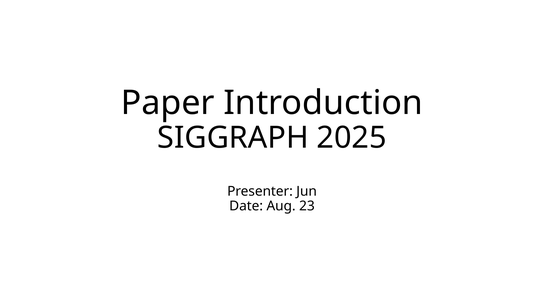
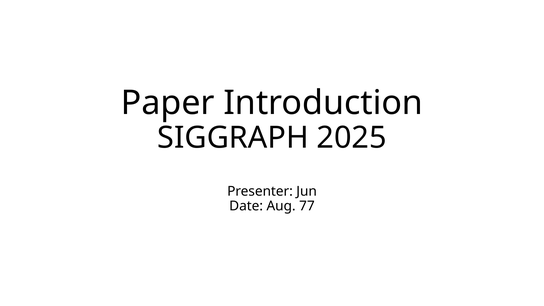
23: 23 -> 77 (307, 206)
